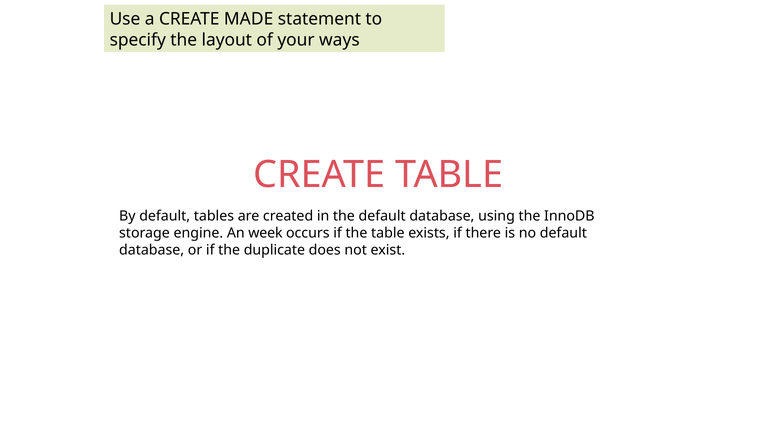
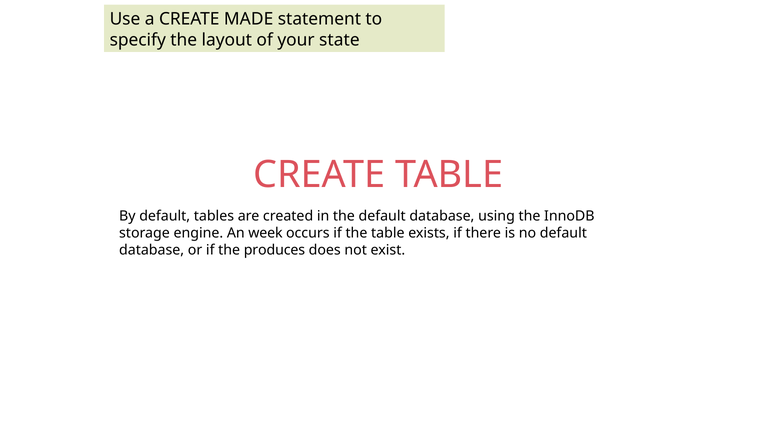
ways: ways -> state (339, 40)
duplicate: duplicate -> produces (274, 250)
